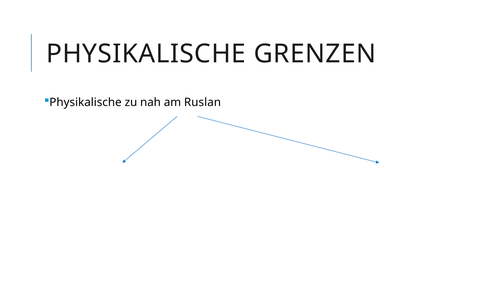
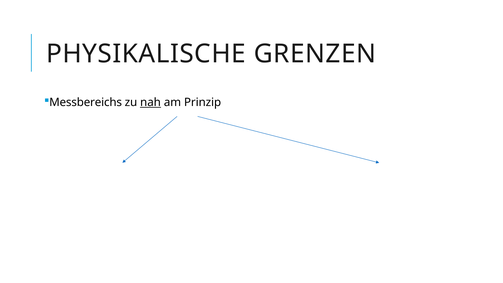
Physikalische: Physikalische -> Messbereichs (86, 102)
nah underline: none -> present (151, 102)
Ruslan: Ruslan -> Prinzip (203, 102)
